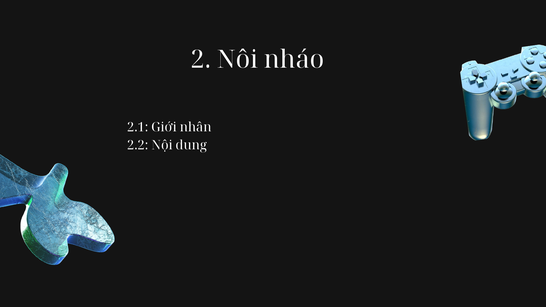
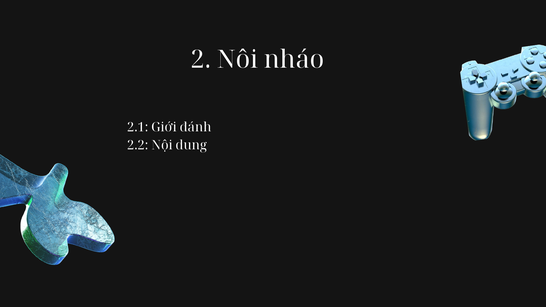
nhân: nhân -> đánh (196, 127)
